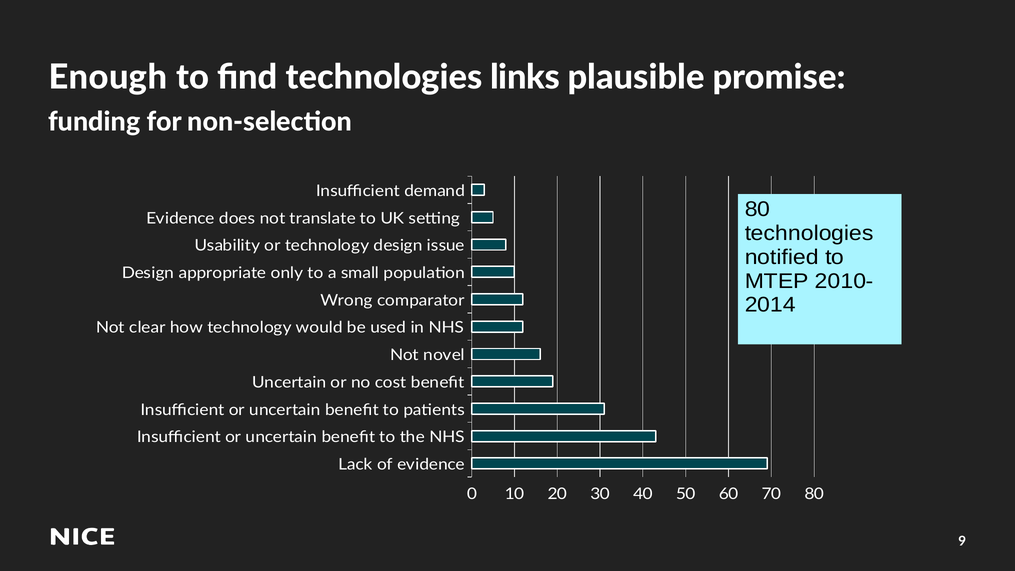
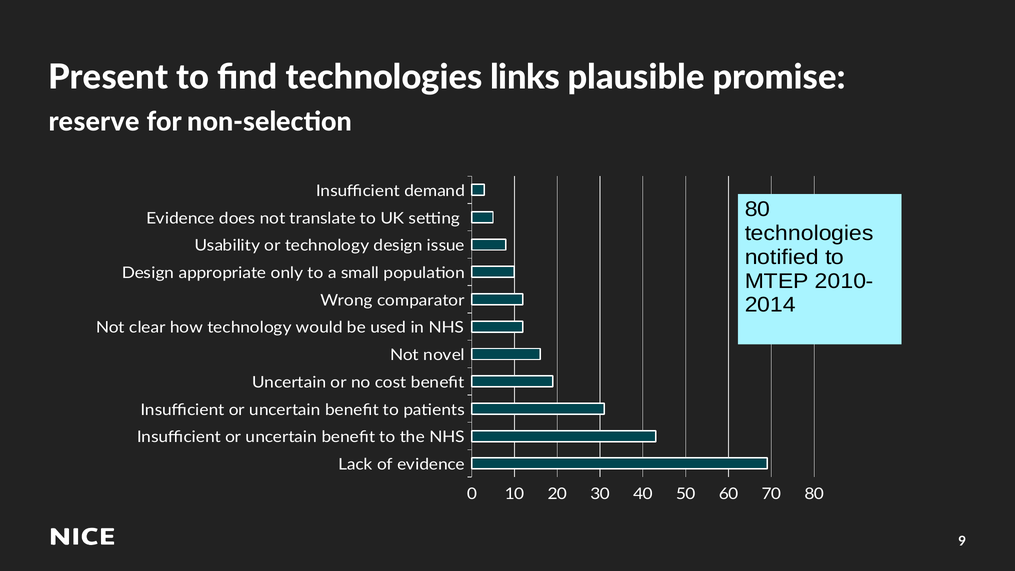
Enough: Enough -> Present (108, 77)
funding: funding -> reserve (94, 122)
